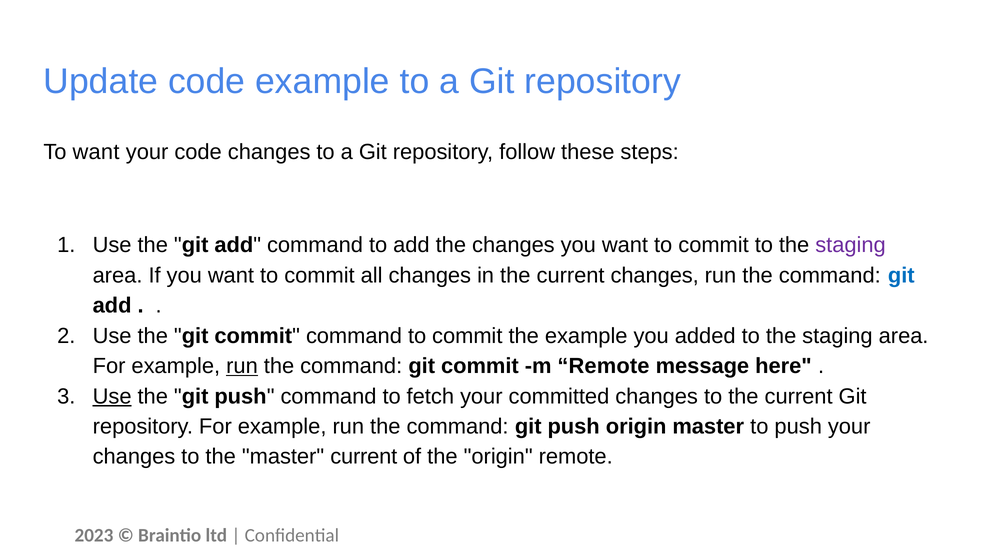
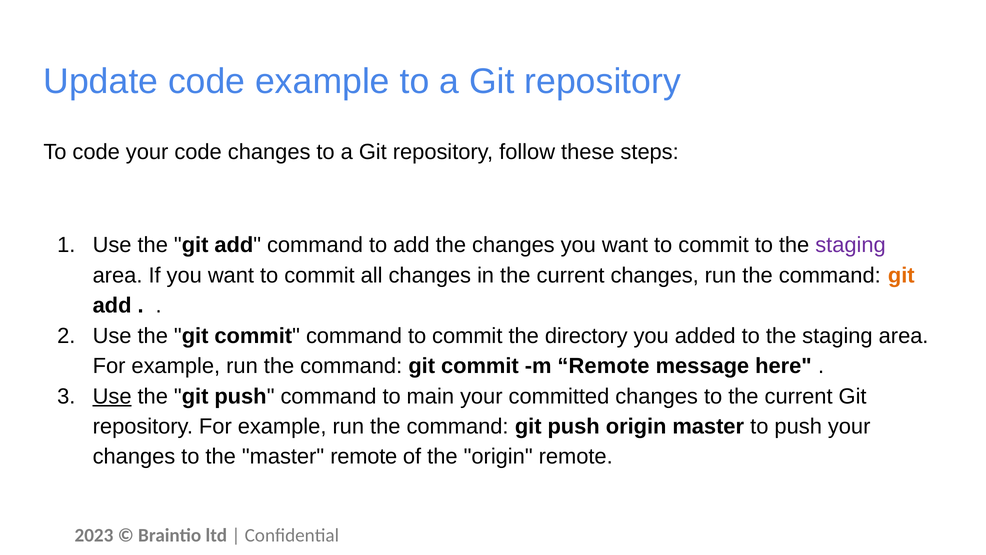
To want: want -> code (96, 152)
git colour: blue -> orange (901, 275)
the example: example -> directory (586, 336)
run underline: present -> none (242, 366)
fetch: fetch -> main (430, 396)
master current: current -> remote (364, 456)
